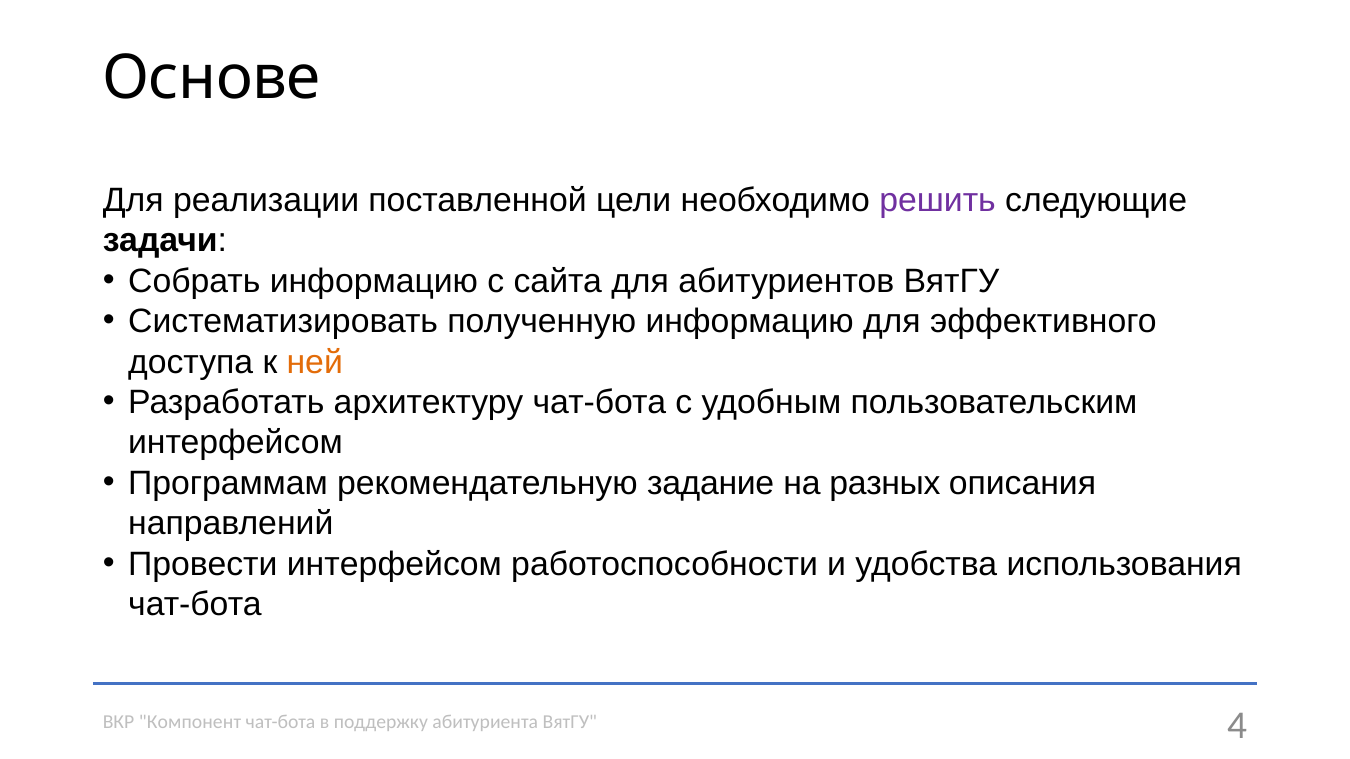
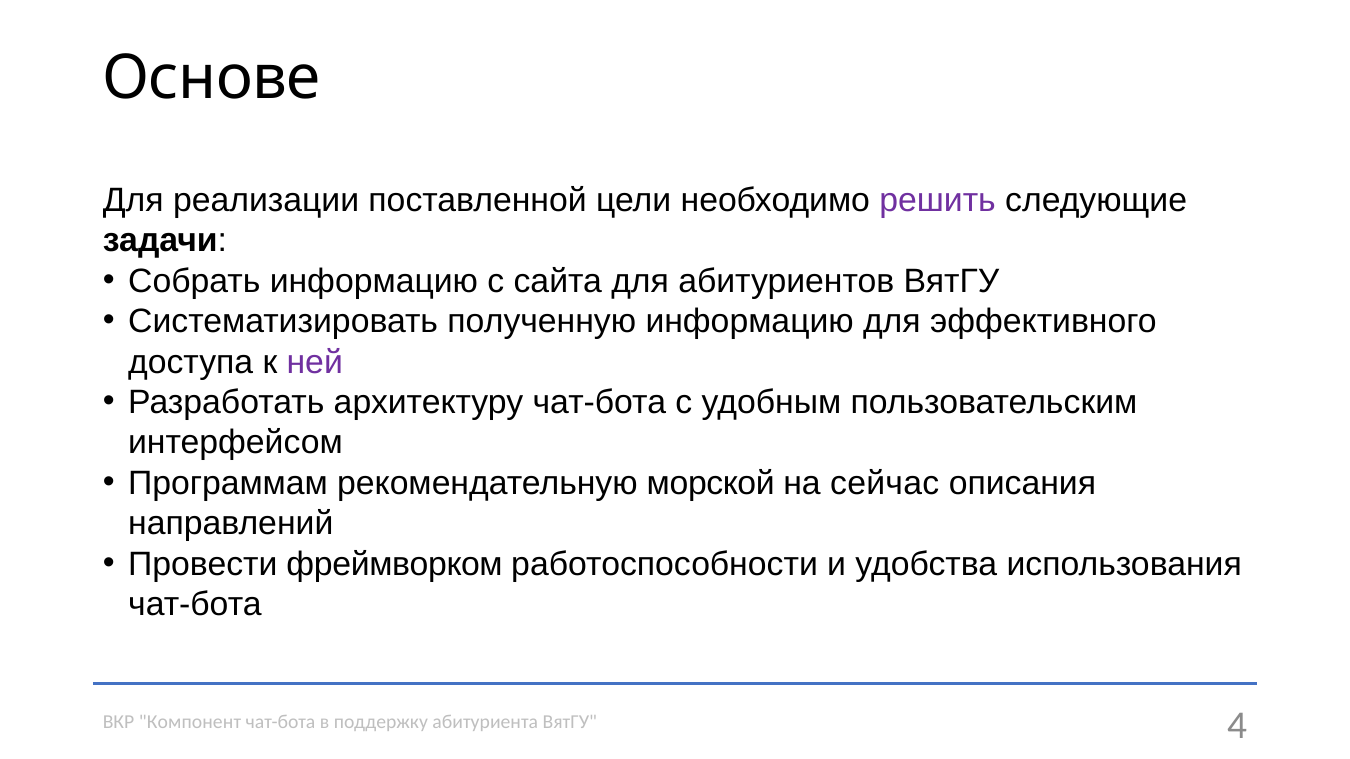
ней colour: orange -> purple (315, 362)
задание: задание -> морской (711, 484)
разных: разных -> сейчас (885, 484)
Провести интерфейсом: интерфейсом -> фреймворком (395, 565)
